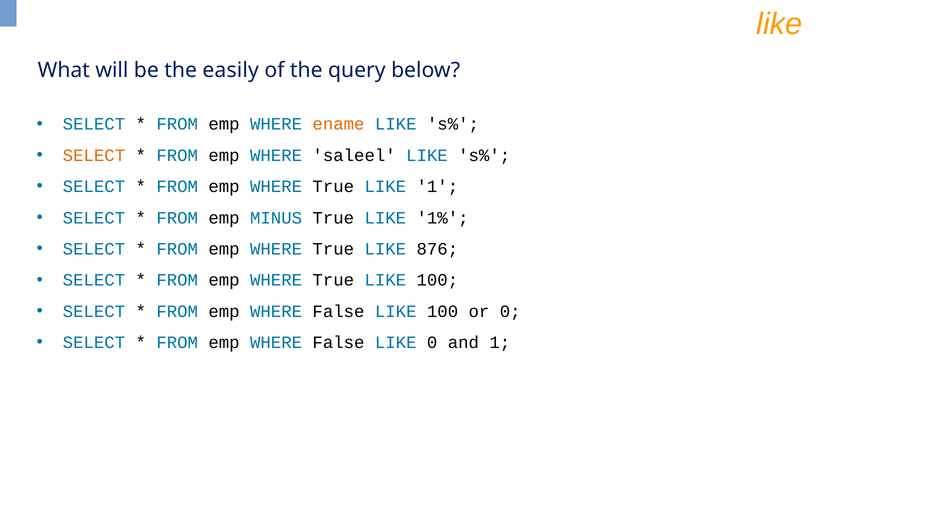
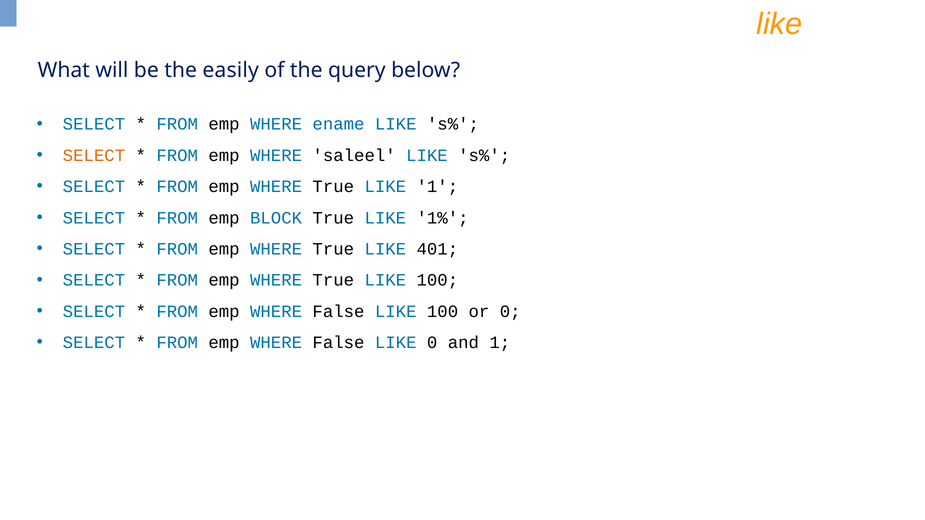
ename colour: orange -> blue (339, 124)
MINUS: MINUS -> BLOCK (276, 218)
876: 876 -> 401 (437, 249)
